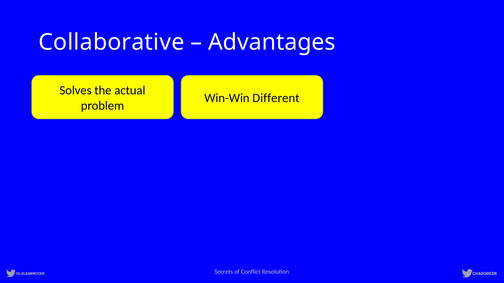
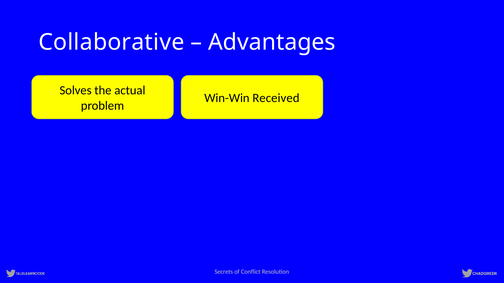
Different: Different -> Received (276, 98)
